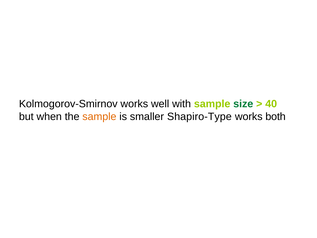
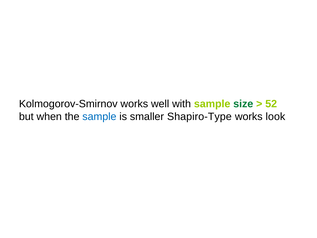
40: 40 -> 52 (271, 104)
sample colour: orange -> blue (99, 116)
both: both -> look (275, 116)
